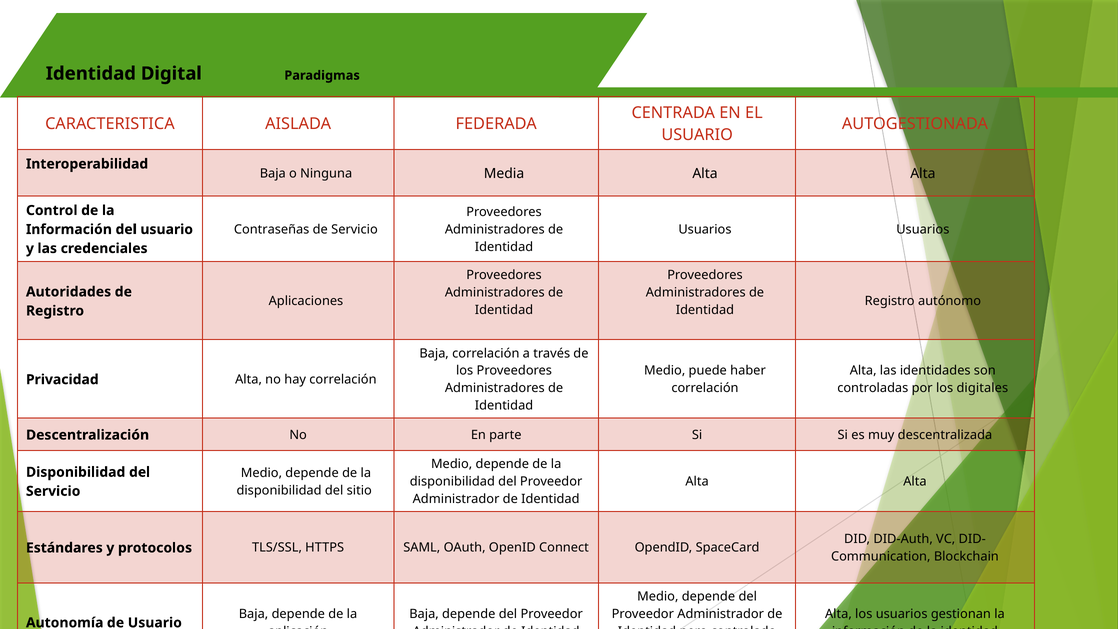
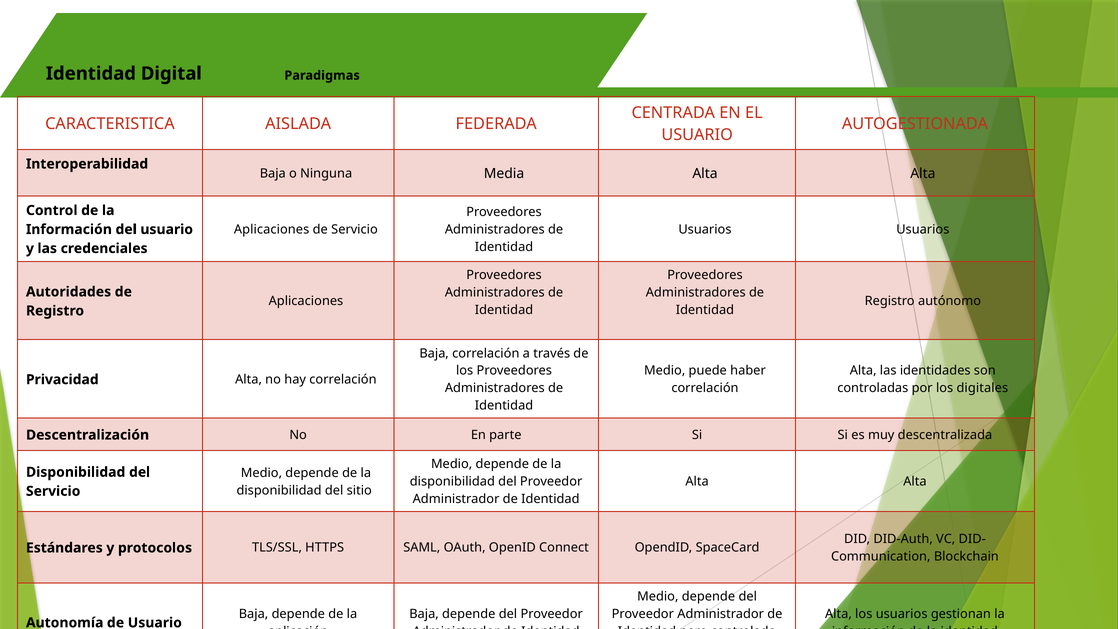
Contraseñas: Contraseñas -> Aplicaciones (272, 229)
